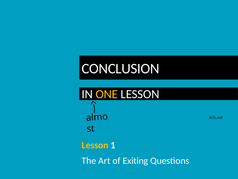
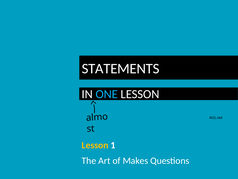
CONCLUSION: CONCLUSION -> STATEMENTS (121, 68)
ONE colour: yellow -> light blue (107, 94)
Exiting: Exiting -> Makes (135, 160)
